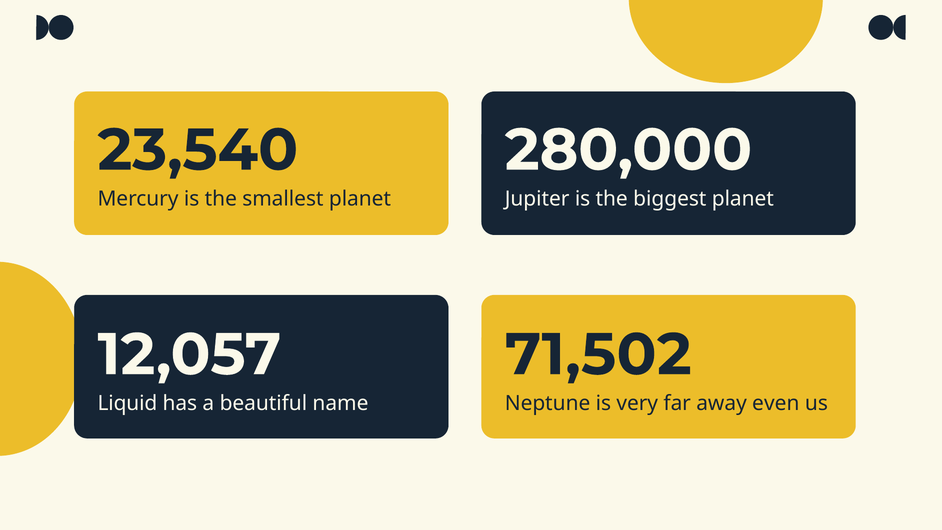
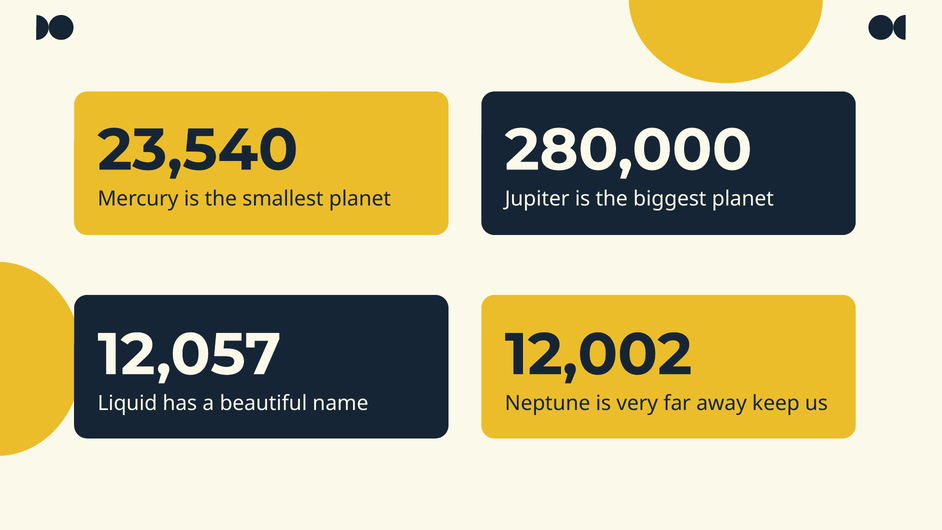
71,502: 71,502 -> 12,002 (599, 355)
even: even -> keep (776, 403)
